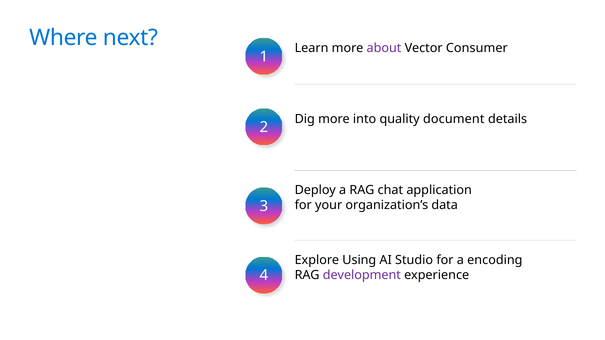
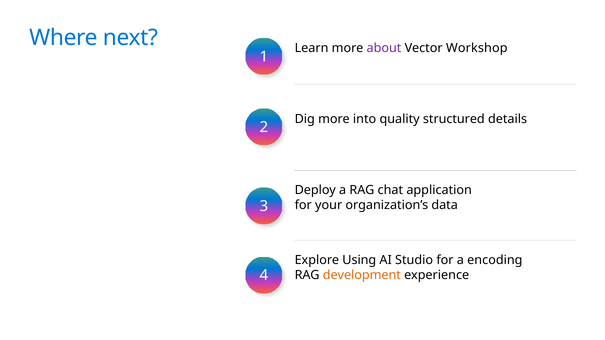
Consumer: Consumer -> Workshop (477, 48)
document: document -> structured (454, 119)
development colour: purple -> orange (362, 275)
